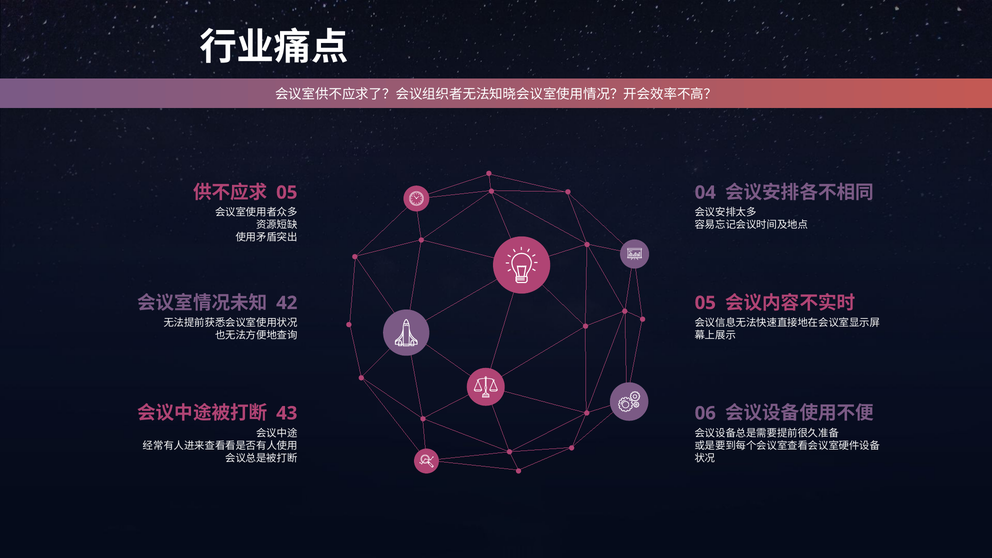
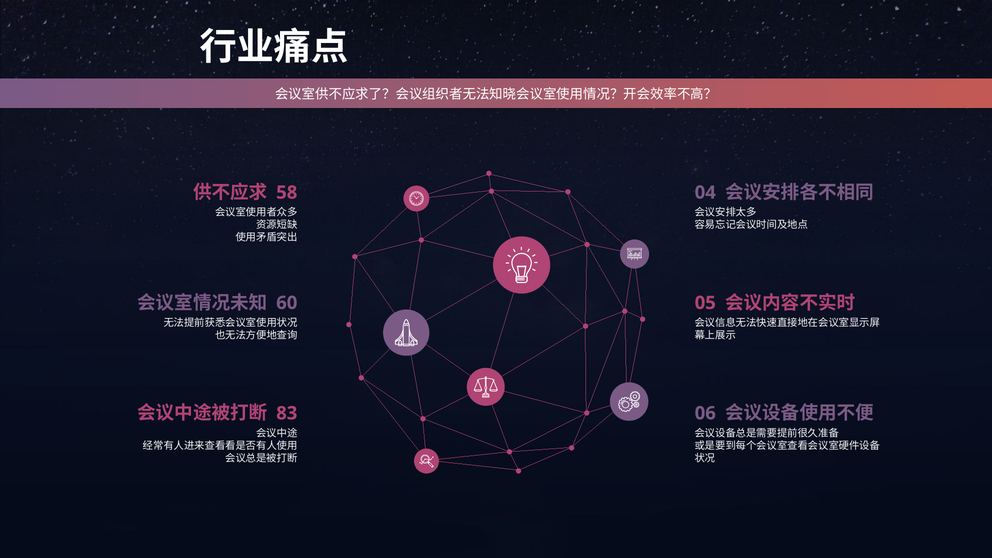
05: 05 -> 58 (287, 193)
42: 42 -> 60 (287, 303)
43: 43 -> 83 (287, 413)
